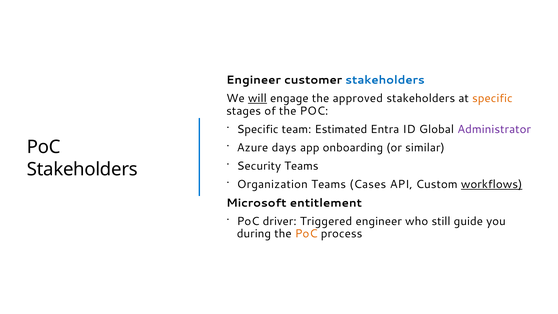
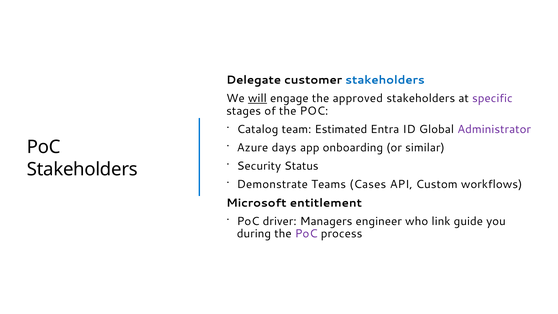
Engineer: Engineer -> Delegate (254, 80)
specific colour: orange -> purple (492, 98)
Specific: Specific -> Catalog (258, 129)
Security Teams: Teams -> Status (301, 166)
Organization: Organization -> Demonstrate (272, 184)
workflows underline: present -> none (492, 184)
Triggered: Triggered -> Managers (326, 221)
still: still -> link (441, 221)
PoC colour: orange -> purple (306, 234)
